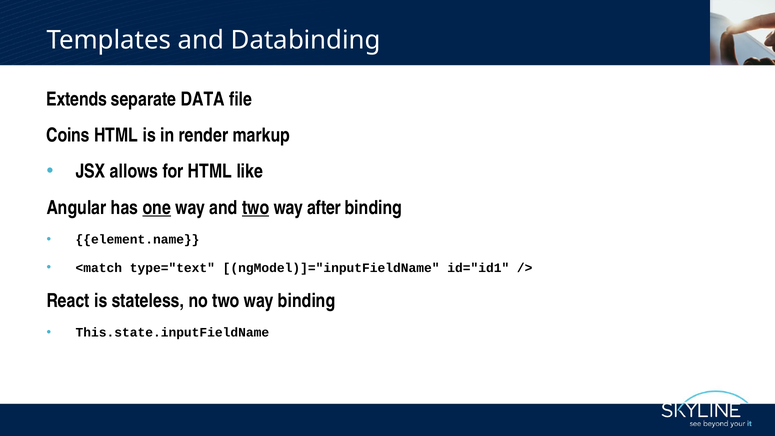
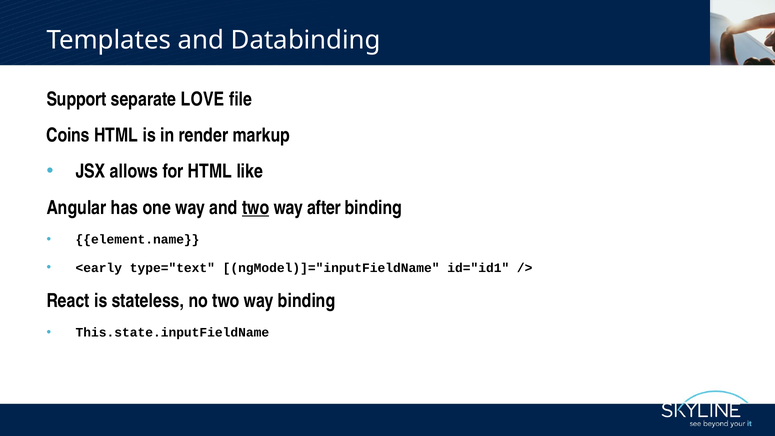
Extends: Extends -> Support (77, 99)
DATA: DATA -> LOVE (203, 99)
one underline: present -> none (157, 208)
<match: <match -> <early (99, 268)
